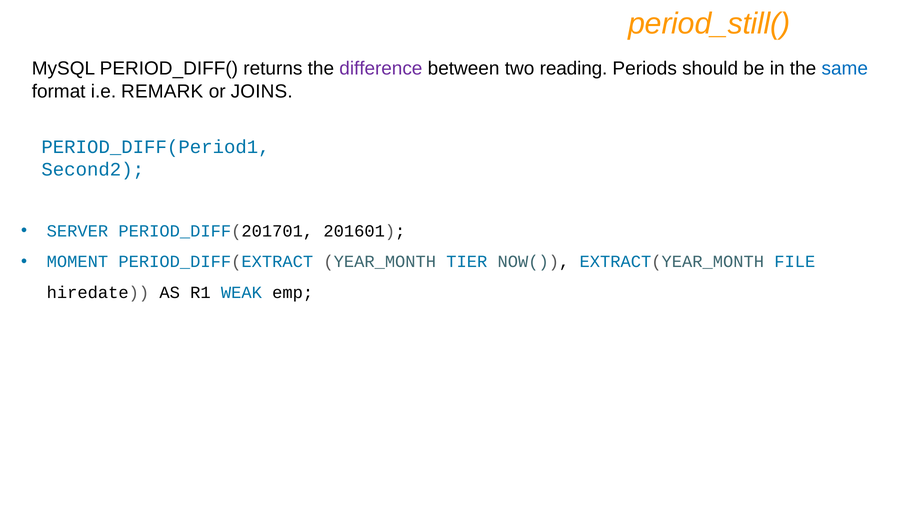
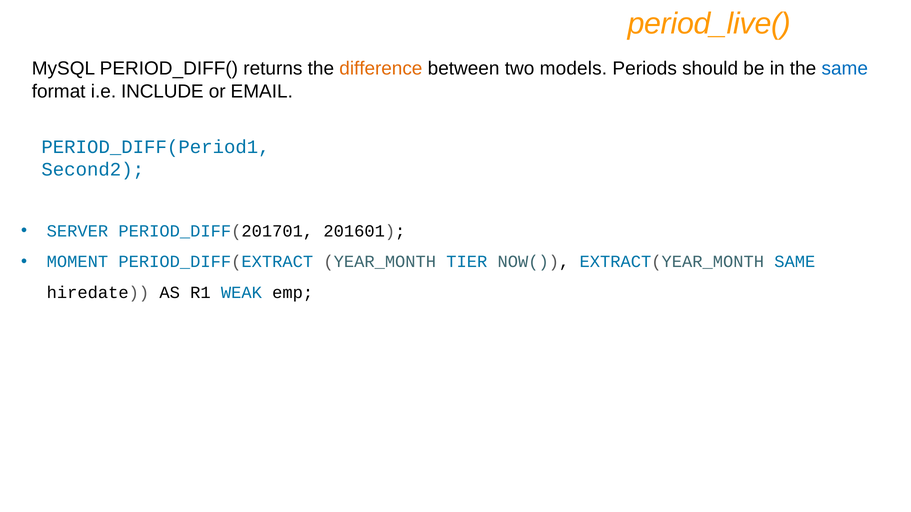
period_still(: period_still( -> period_live( (709, 24)
difference colour: purple -> orange (381, 69)
reading: reading -> models (573, 69)
REMARK: REMARK -> INCLUDE (162, 91)
JOINS: JOINS -> EMAIL (262, 91)
EXTRACT(YEAR_MONTH FILE: FILE -> SAME (795, 262)
